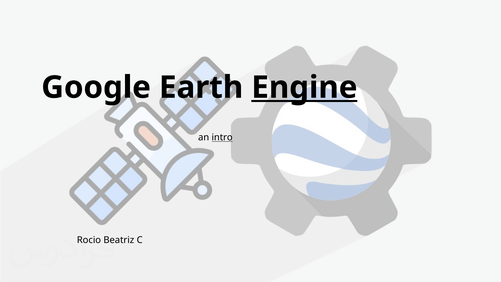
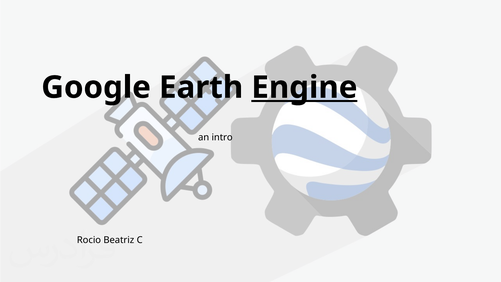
intro underline: present -> none (222, 137)
